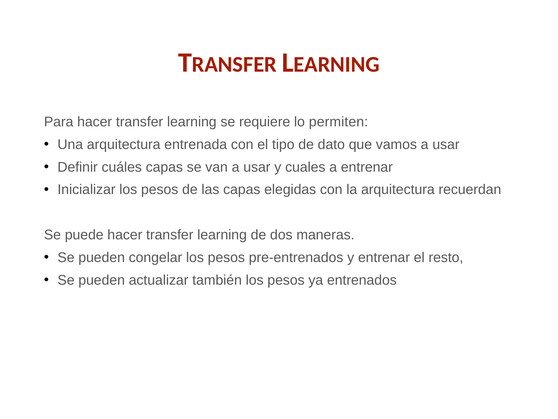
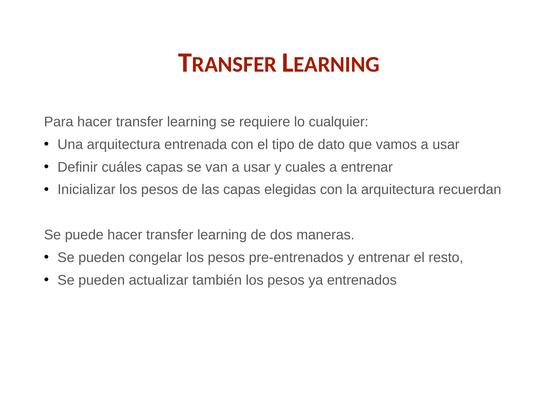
permiten: permiten -> cualquier (339, 122)
